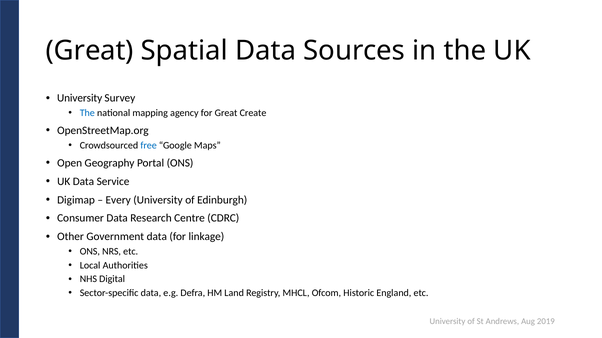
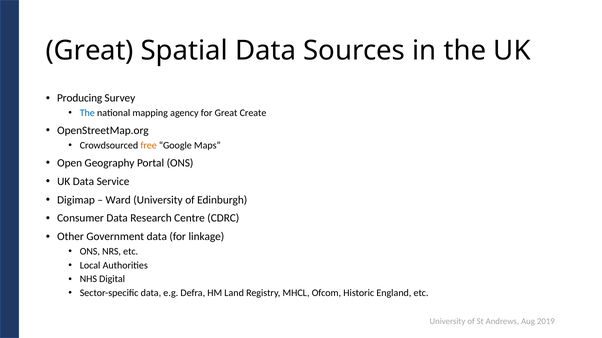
University: University -> Producing (80, 98)
free colour: blue -> orange (149, 145)
Every: Every -> Ward (118, 200)
